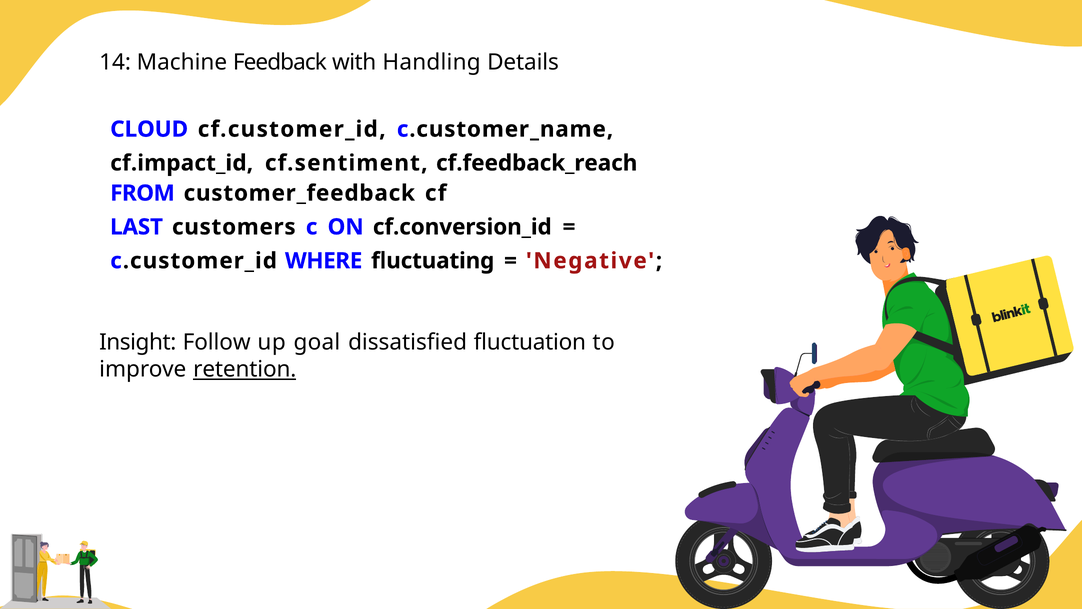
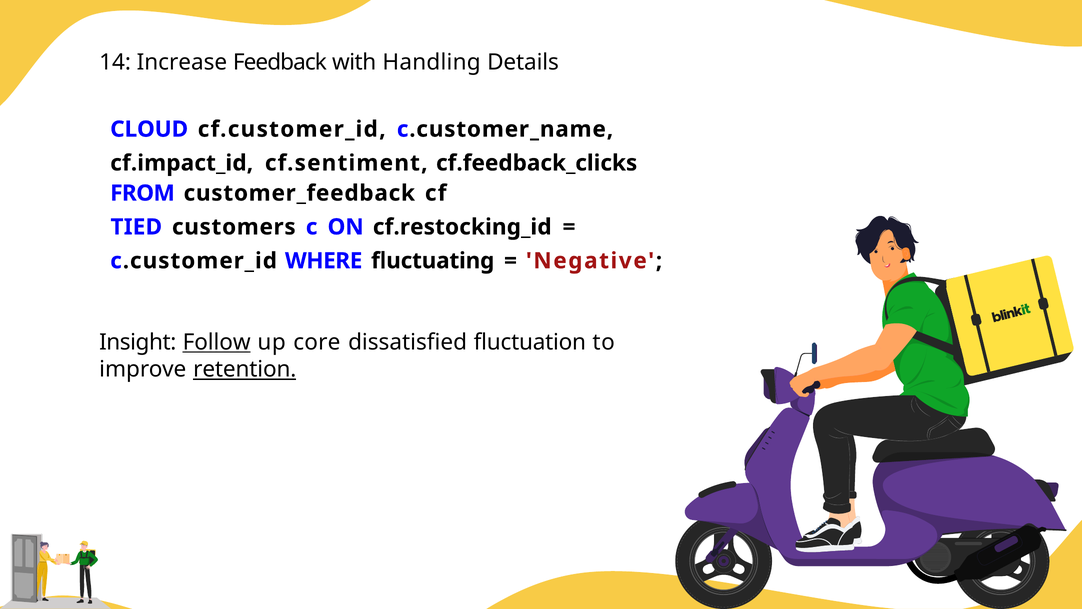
Machine: Machine -> Increase (182, 62)
cf.feedback_reach: cf.feedback_reach -> cf.feedback_clicks (537, 163)
LAST: LAST -> TIED (136, 227)
cf.conversion_id: cf.conversion_id -> cf.restocking_id (462, 227)
Follow underline: none -> present (217, 342)
goal: goal -> core (317, 342)
